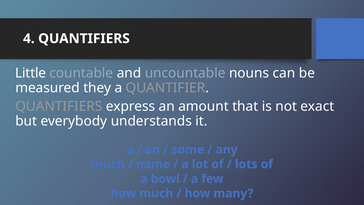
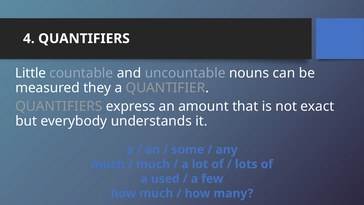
name: name -> much (153, 164)
bowl: bowl -> used (165, 179)
